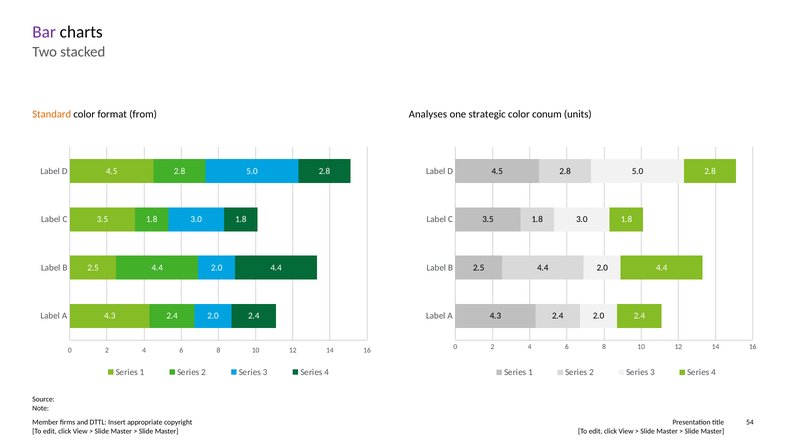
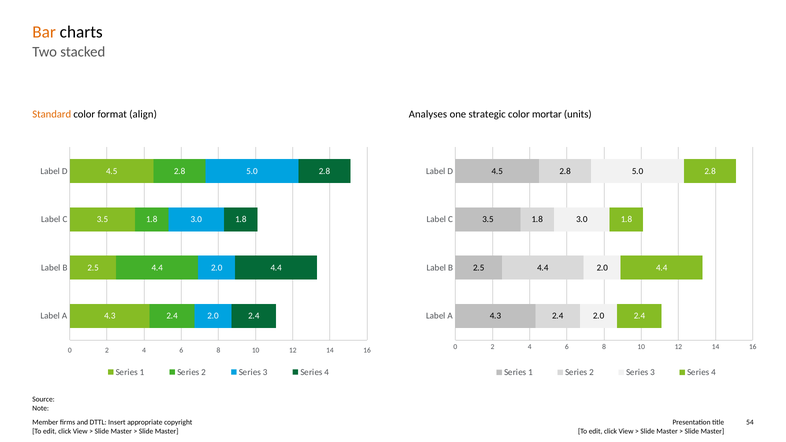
Bar colour: purple -> orange (44, 32)
from: from -> align (143, 114)
conum: conum -> mortar (547, 114)
